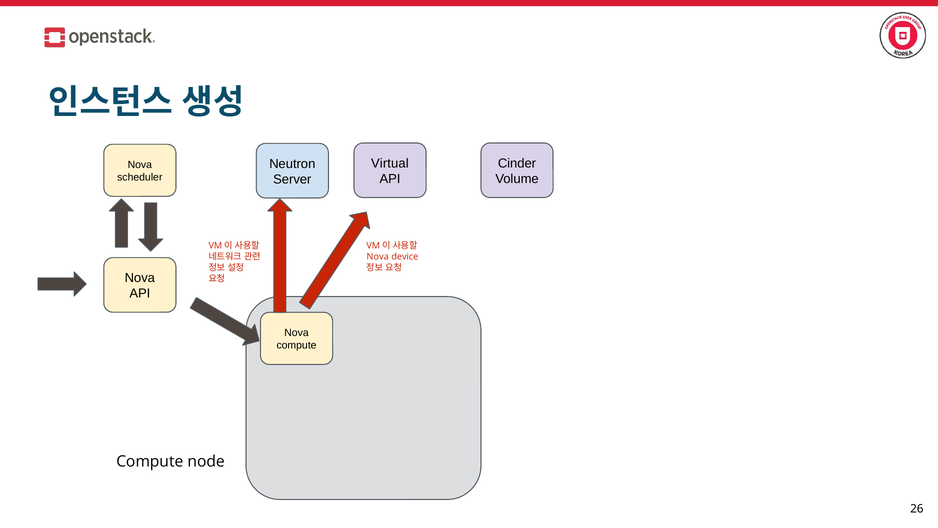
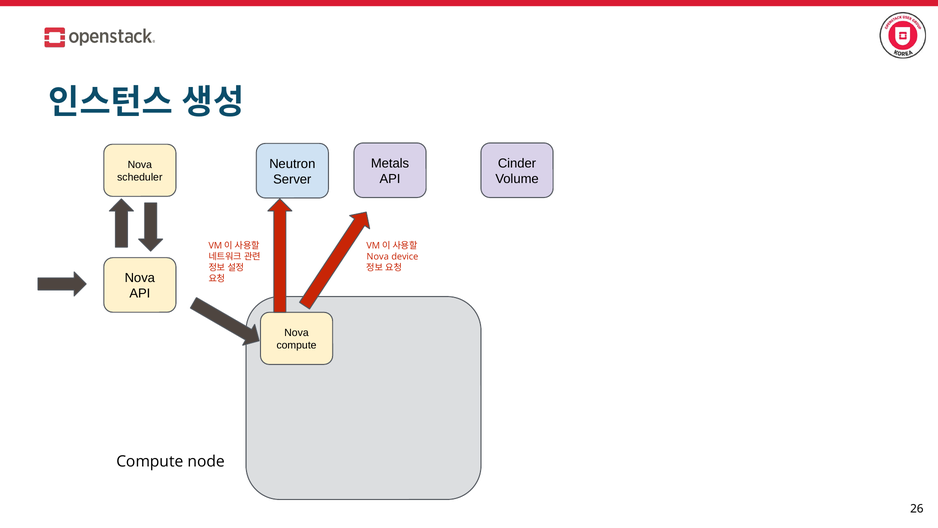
Virtual: Virtual -> Metals (390, 163)
